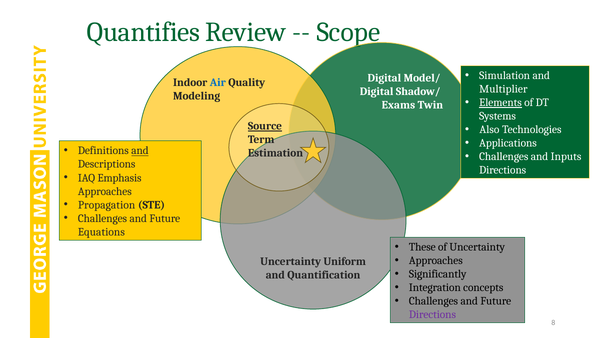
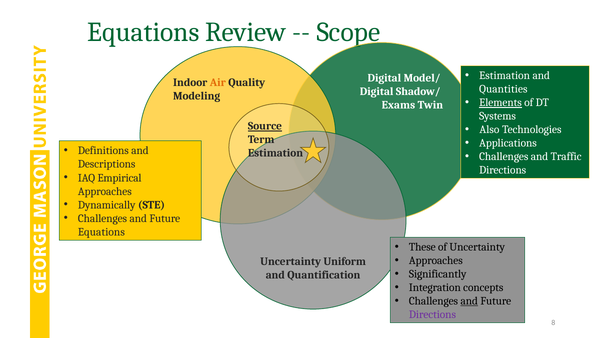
Quantifies: Quantifies -> Equations (143, 32)
Simulation: Simulation -> Estimation (505, 76)
Air colour: blue -> orange (218, 82)
Multiplier: Multiplier -> Quantities (503, 89)
and underline: present -> none (140, 151)
Inputs: Inputs -> Traffic (566, 157)
Emphasis: Emphasis -> Empirical (120, 178)
Propagation: Propagation -> Dynamically (107, 205)
and underline: none -> present (469, 301)
